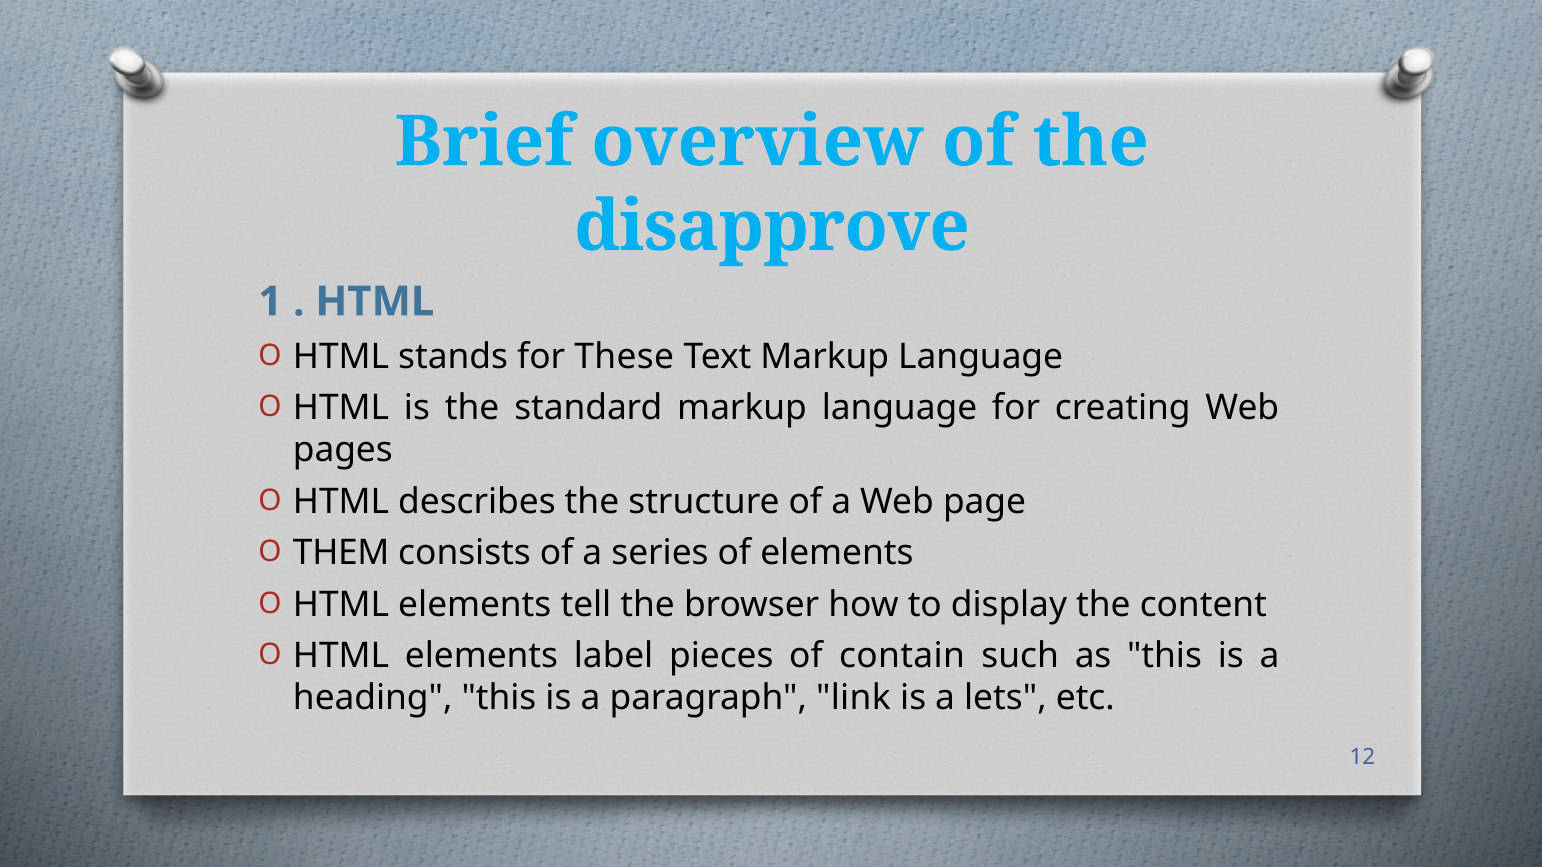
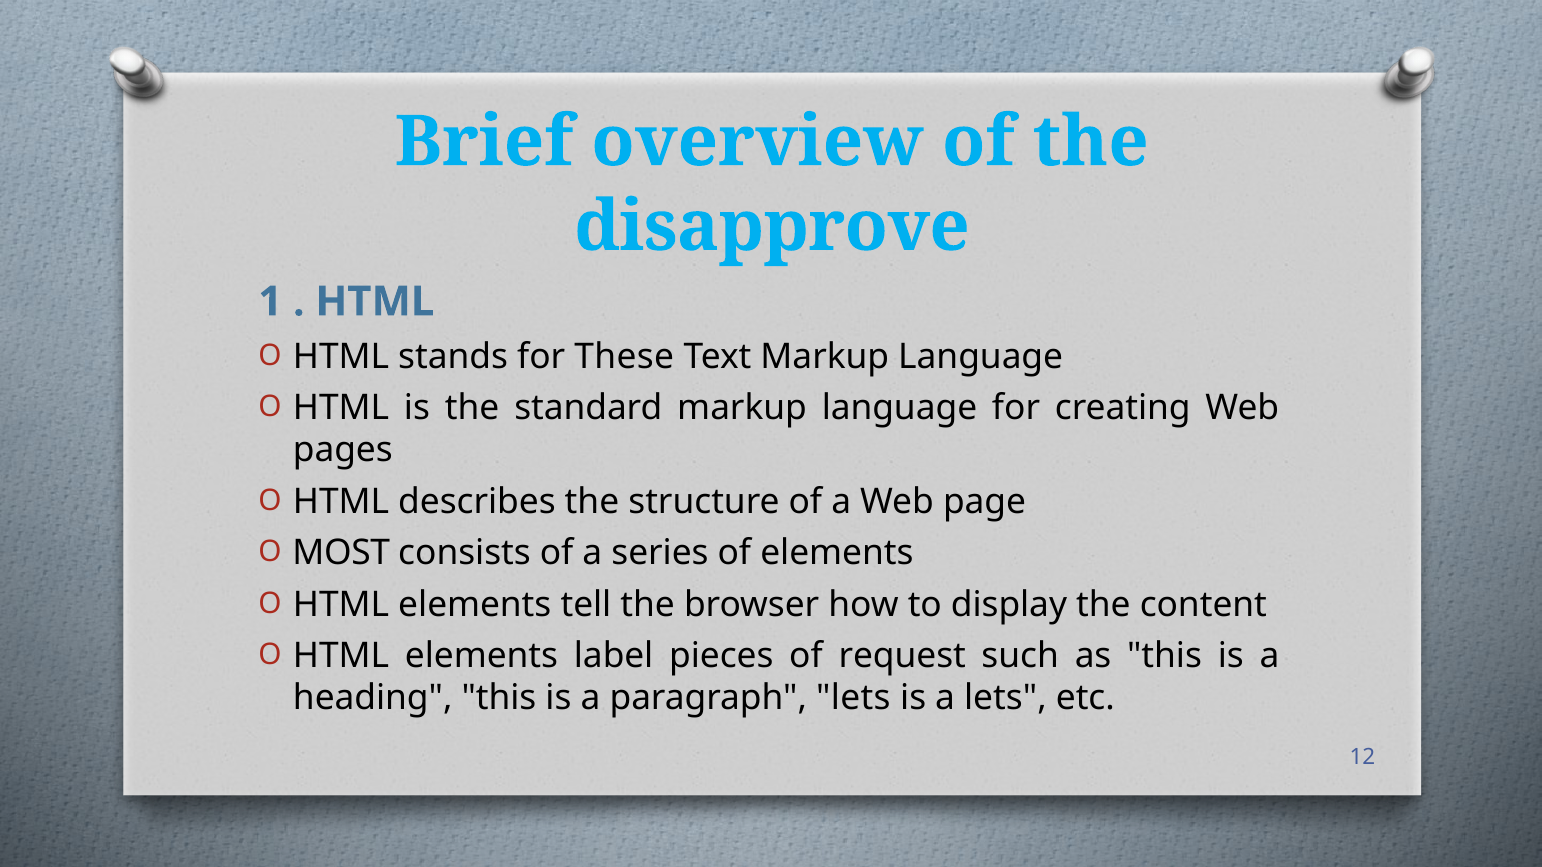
THEM: THEM -> MOST (341, 553)
contain: contain -> request (902, 656)
paragraph link: link -> lets (853, 698)
